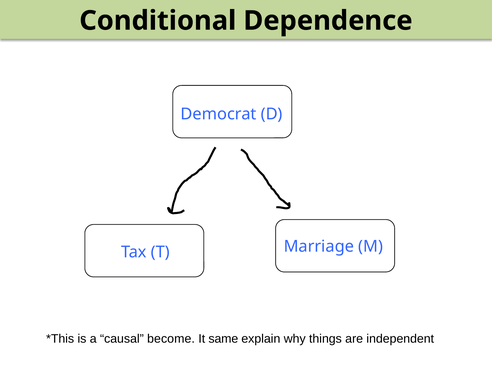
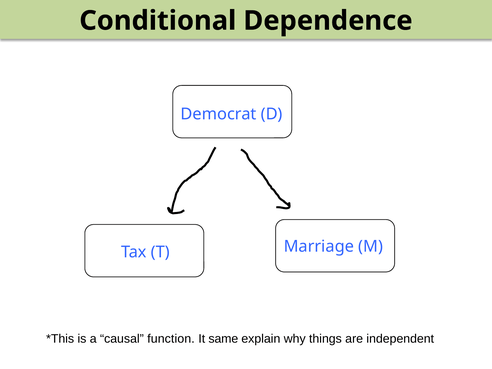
become: become -> function (171, 339)
